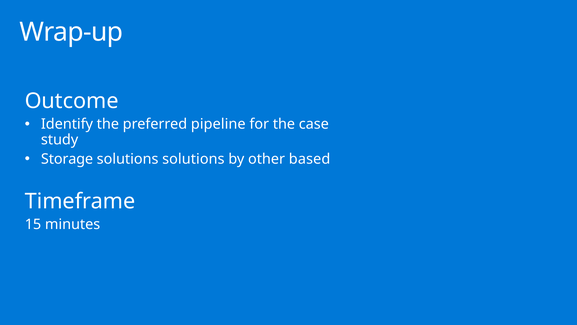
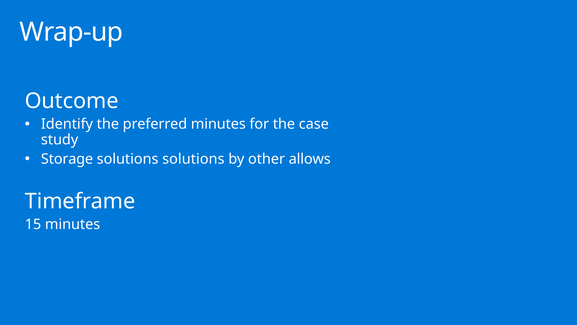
preferred pipeline: pipeline -> minutes (218, 124)
based: based -> allows (310, 159)
